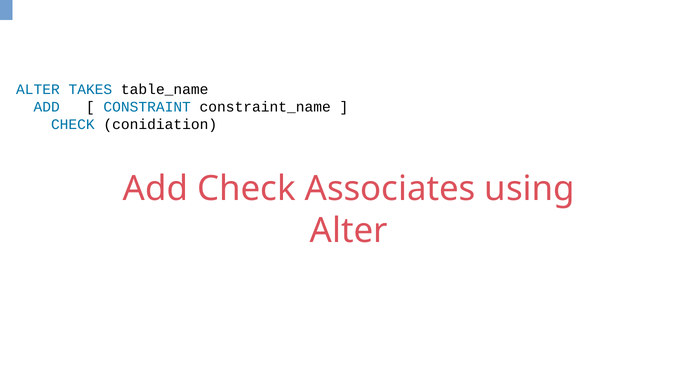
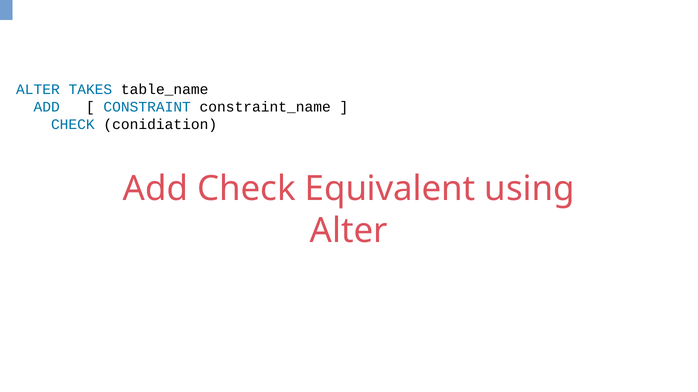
Associates: Associates -> Equivalent (390, 189)
